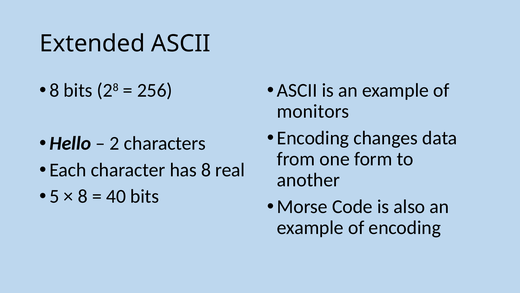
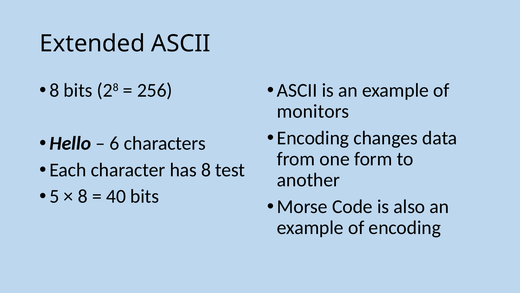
2: 2 -> 6 (115, 143)
real: real -> test (230, 170)
